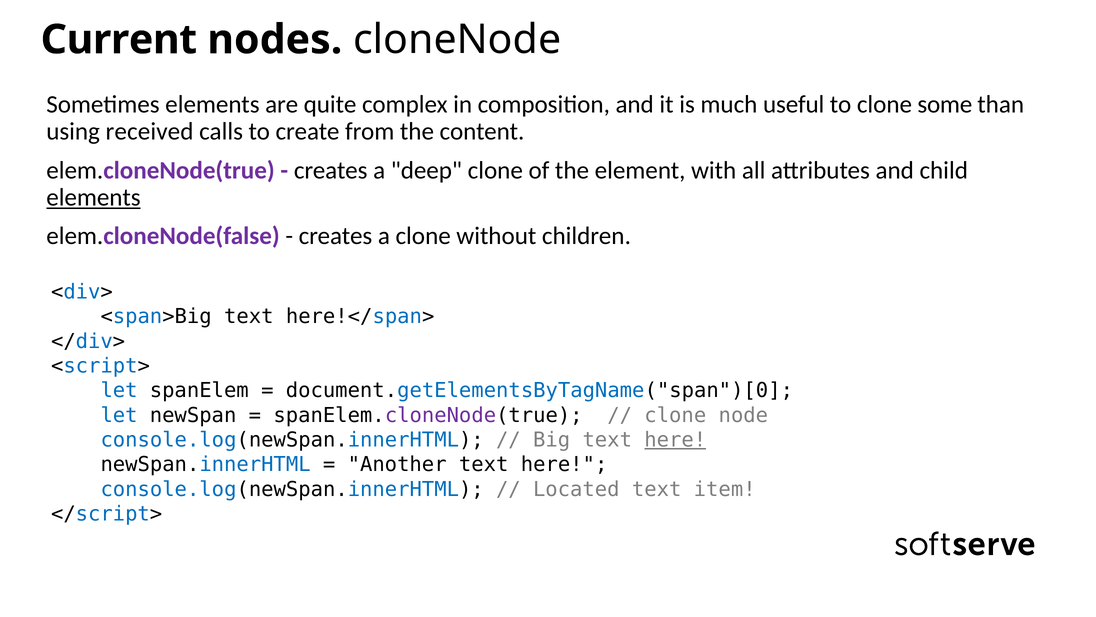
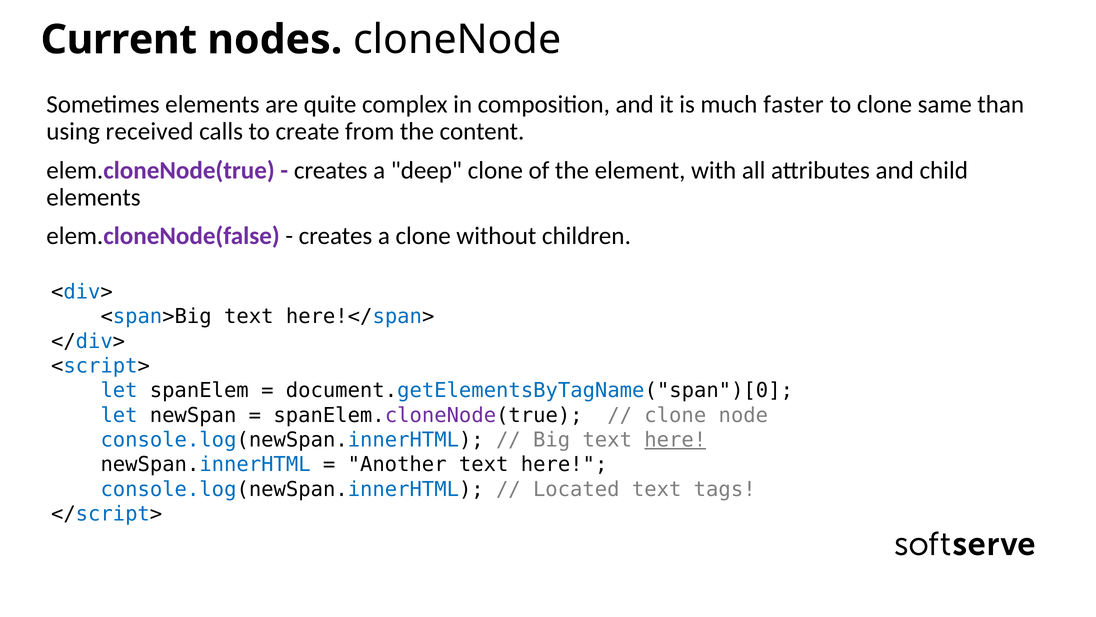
useful: useful -> faster (794, 104)
some: some -> same (945, 104)
elements underline: present -> none (93, 197)
item: item -> tags (725, 489)
